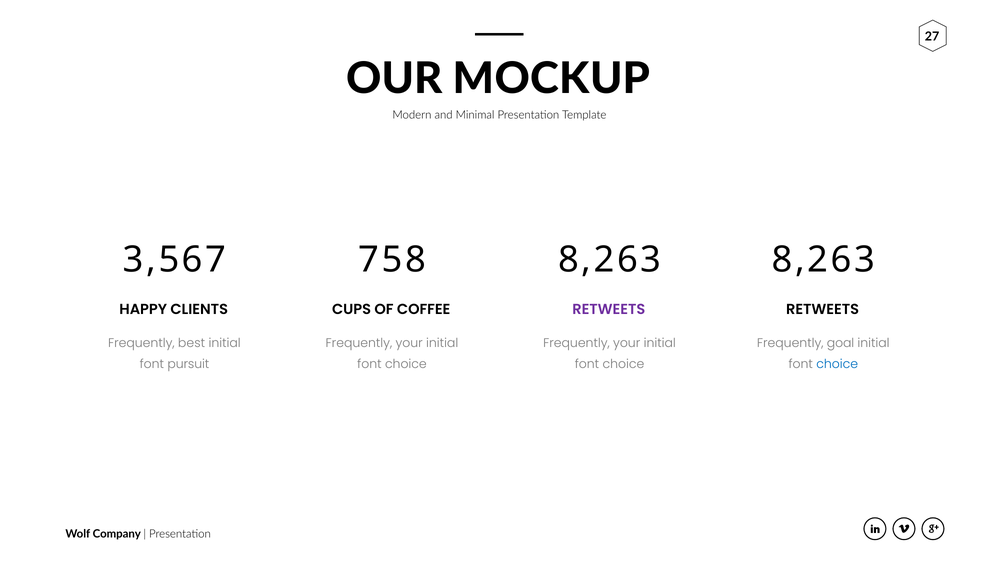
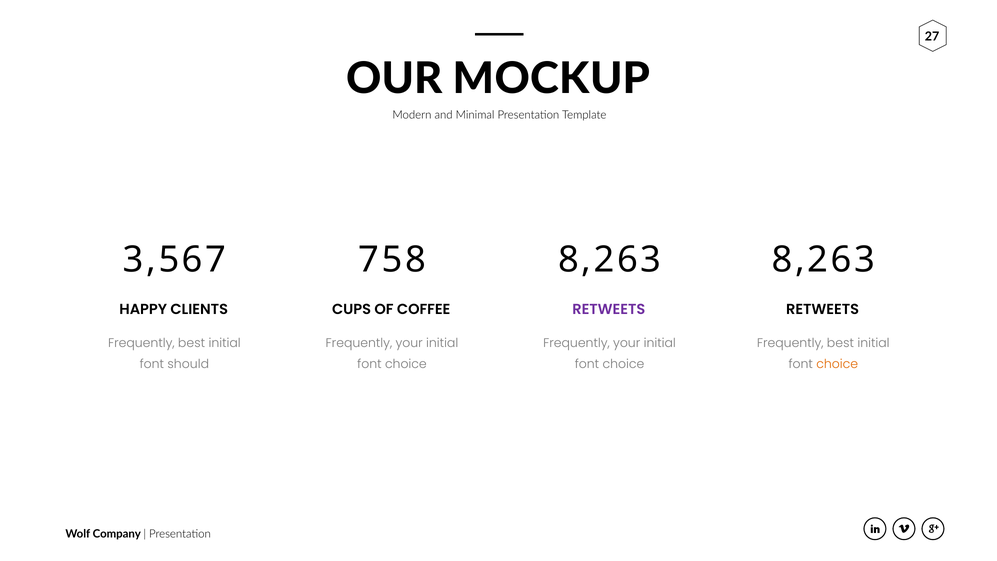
goal: goal -> best (840, 343)
pursuit: pursuit -> should (188, 364)
choice colour: blue -> orange (837, 364)
